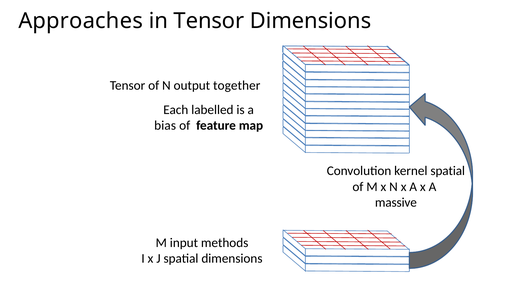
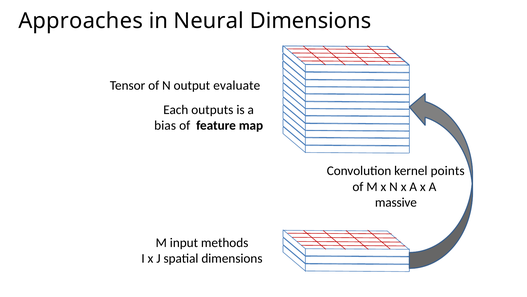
in Tensor: Tensor -> Neural (209, 21)
together: together -> evaluate (237, 85)
labelled: labelled -> outputs (212, 109)
kernel spatial: spatial -> points (448, 171)
